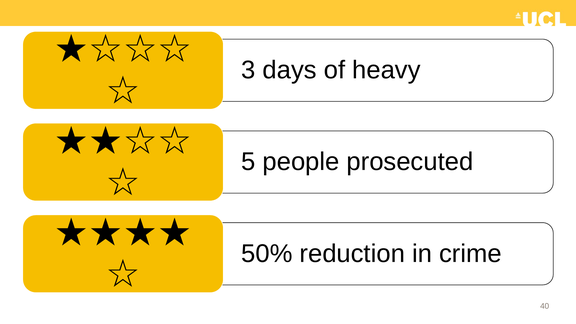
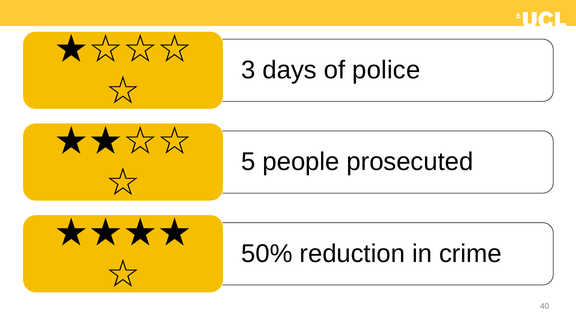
heavy: heavy -> police (386, 70)
